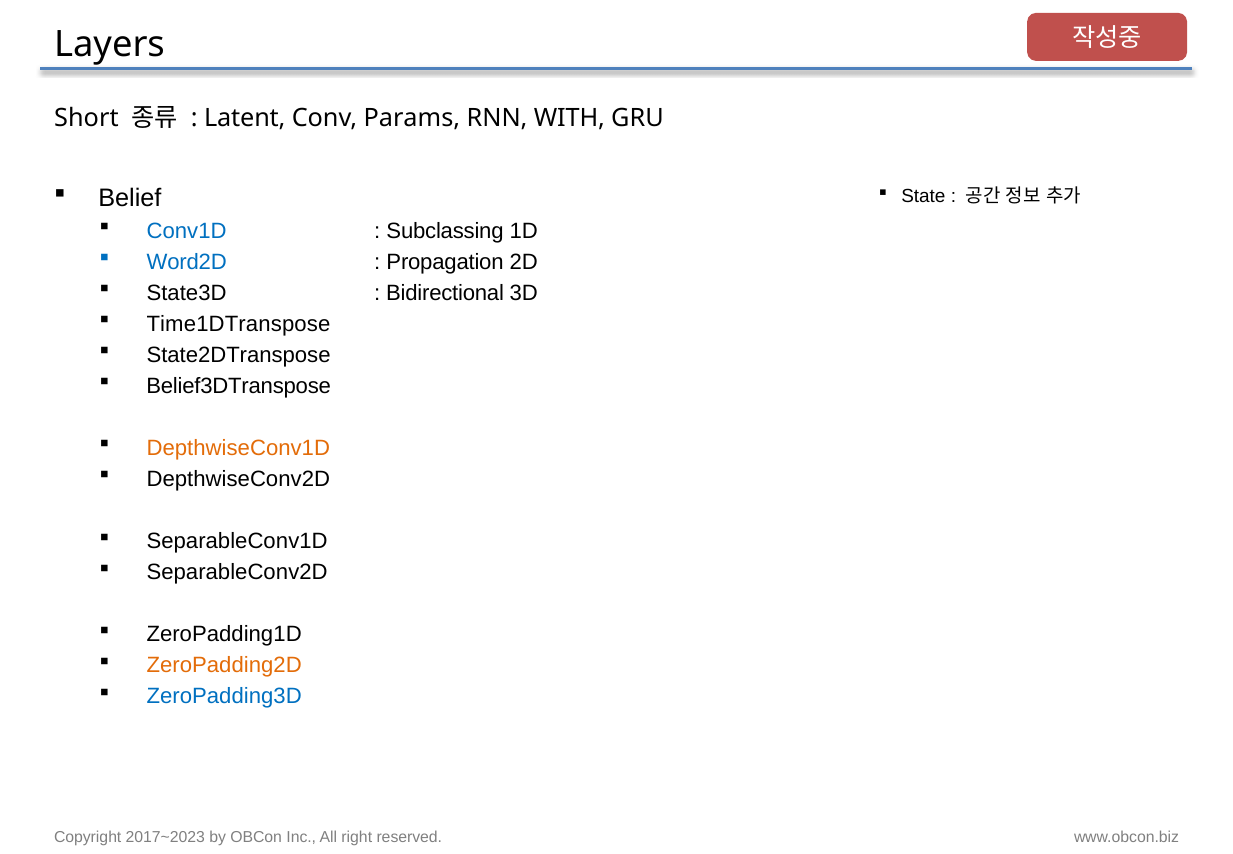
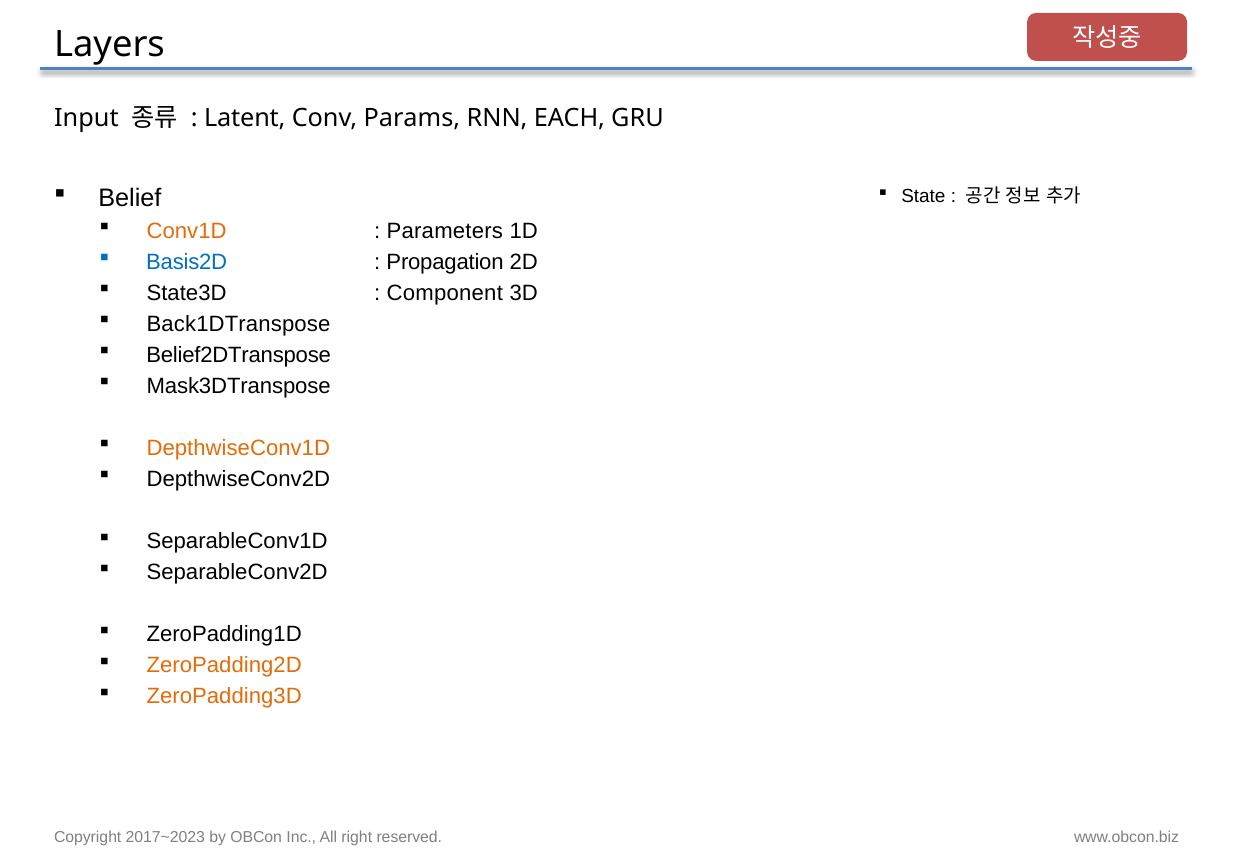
Short: Short -> Input (86, 118)
WITH: WITH -> EACH (569, 118)
Conv1D colour: blue -> orange (187, 231)
Subclassing: Subclassing -> Parameters (445, 231)
Word2D: Word2D -> Basis2D (187, 262)
Bidirectional: Bidirectional -> Component (445, 293)
Time1DTranspose: Time1DTranspose -> Back1DTranspose (238, 324)
State2DTranspose: State2DTranspose -> Belief2DTranspose (239, 355)
Belief3DTranspose: Belief3DTranspose -> Mask3DTranspose (239, 386)
ZeroPadding3D colour: blue -> orange (224, 696)
